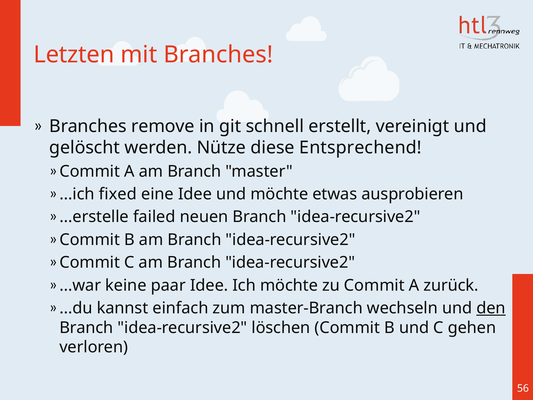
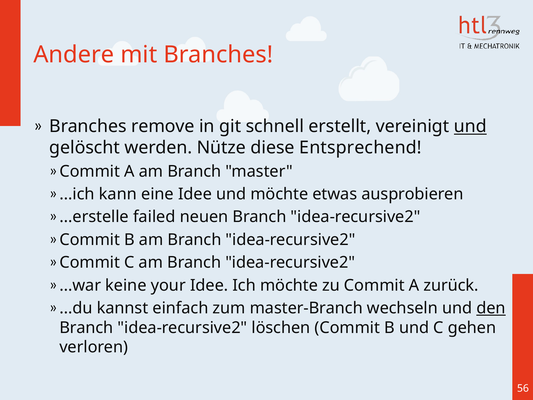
Letzten: Letzten -> Andere (74, 55)
und underline: none -> present (470, 126)
fixed: fixed -> kann (118, 194)
paar: paar -> your (168, 285)
